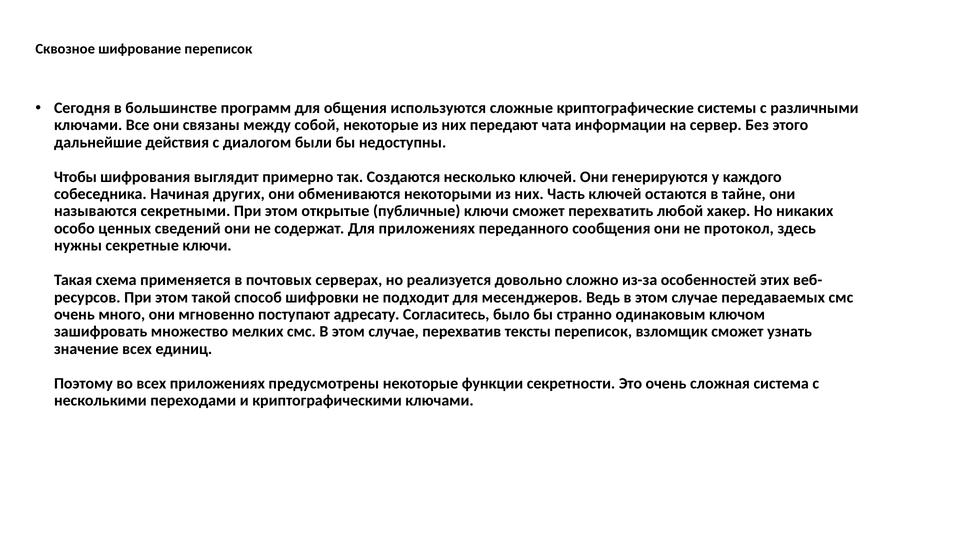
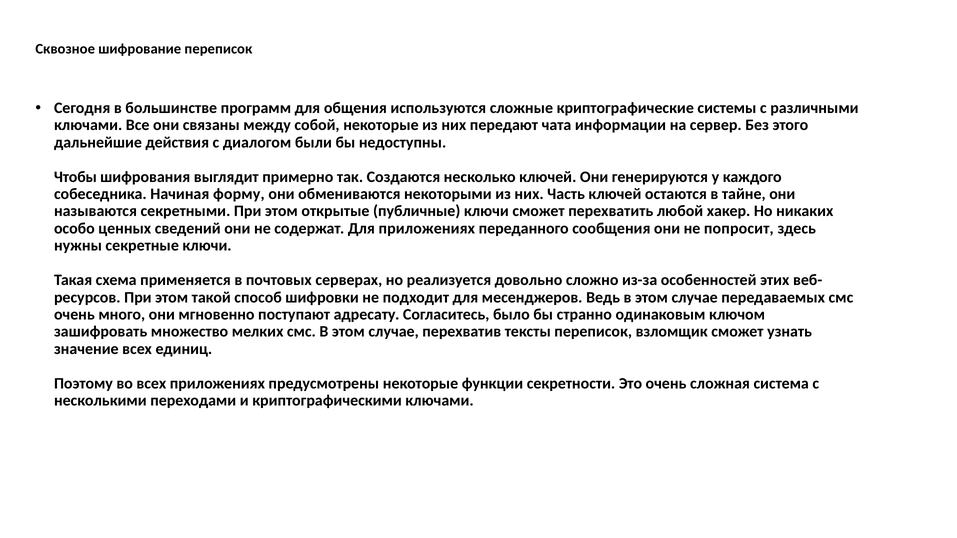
других: других -> форму (239, 194)
протокол: протокол -> попросит (739, 229)
